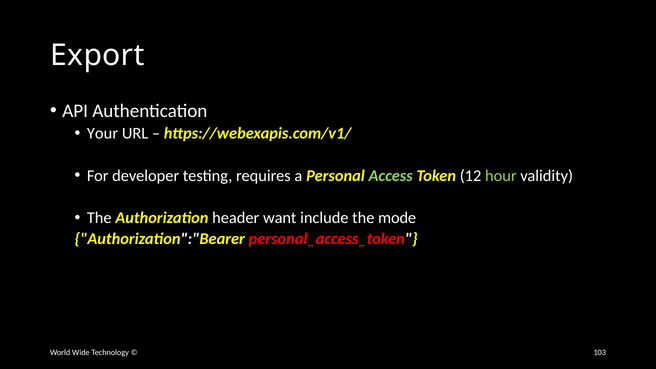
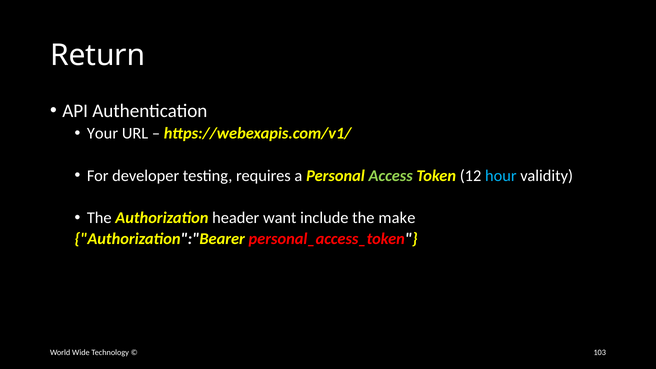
Export: Export -> Return (98, 55)
hour colour: light green -> light blue (501, 176)
mode: mode -> make (397, 218)
